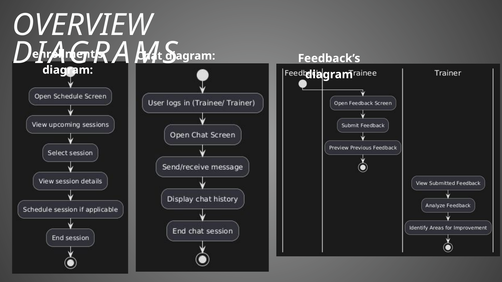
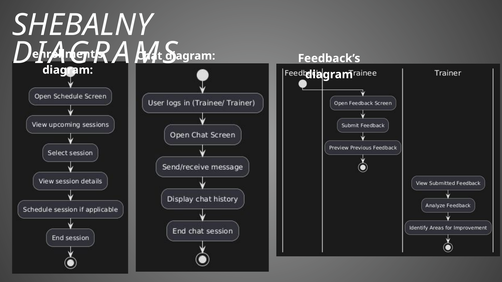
OVERVIEW: OVERVIEW -> SHEBALNY (82, 25)
